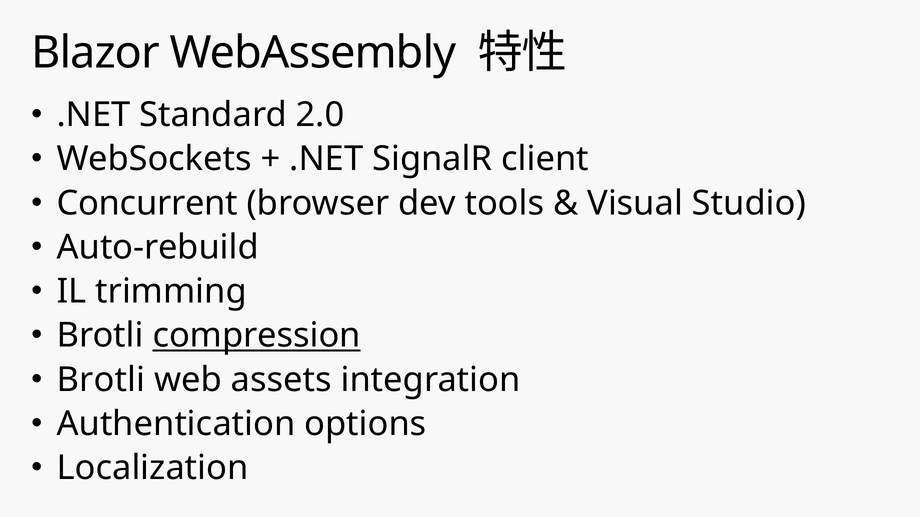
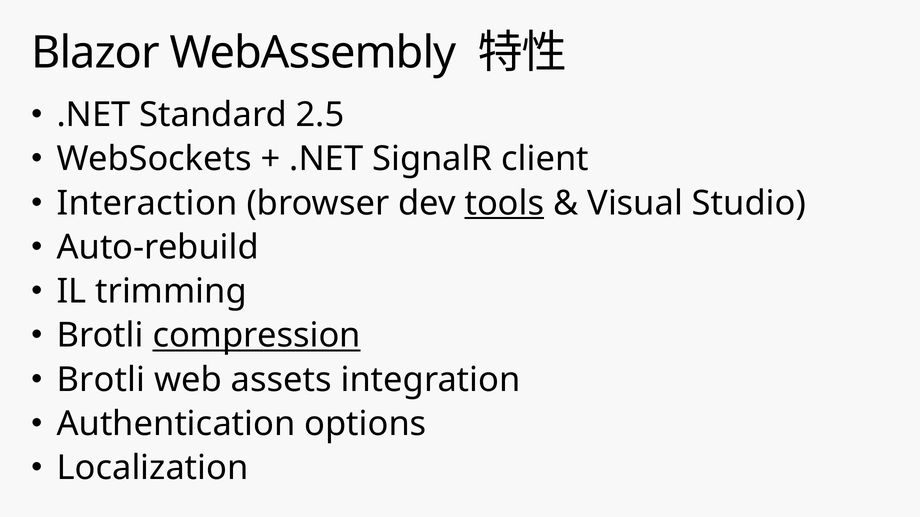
2.0: 2.0 -> 2.5 (320, 115)
Concurrent: Concurrent -> Interaction (147, 203)
tools underline: none -> present (504, 203)
